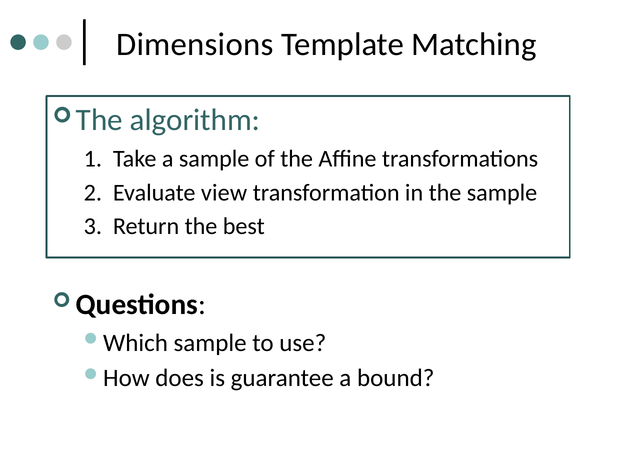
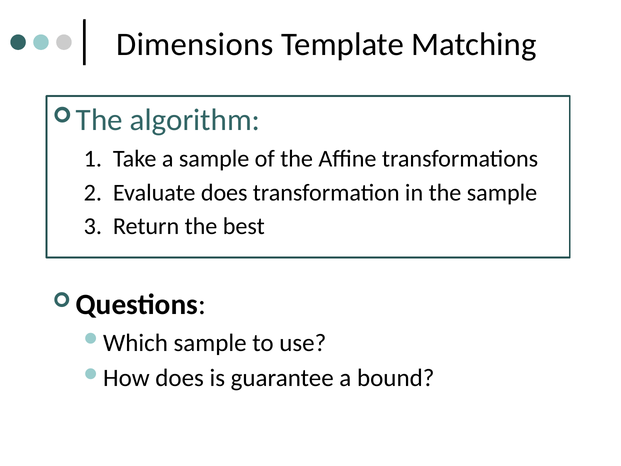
Evaluate view: view -> does (224, 193)
